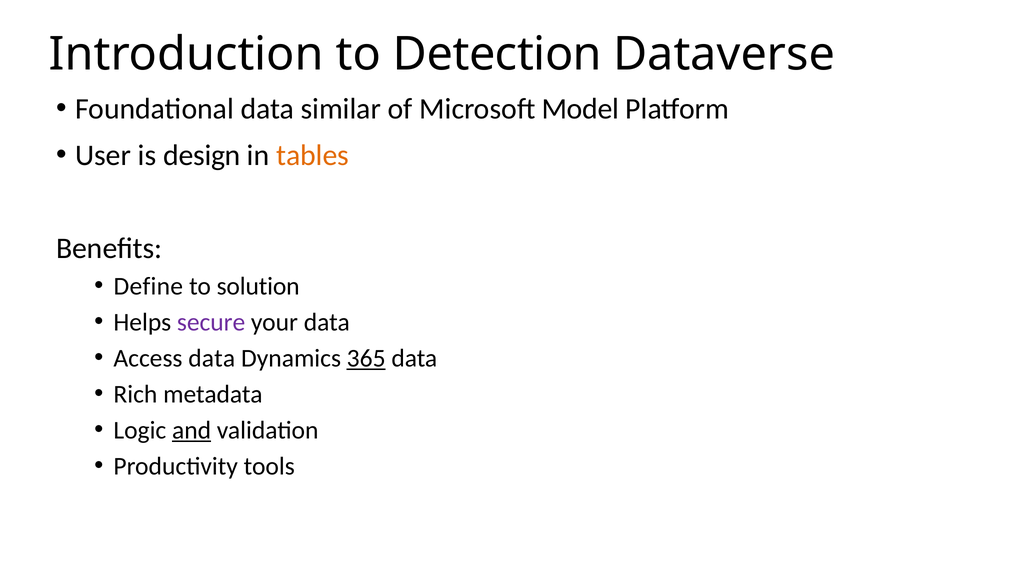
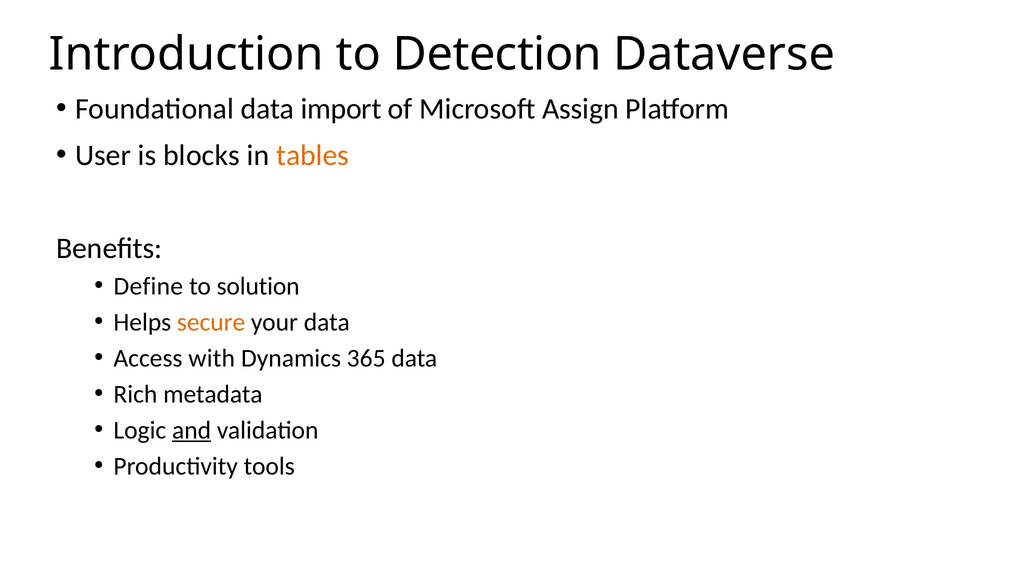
similar: similar -> import (341, 109)
Model: Model -> Assign (580, 109)
design: design -> blocks (202, 155)
secure colour: purple -> orange (211, 322)
Access data: data -> with (212, 358)
365 underline: present -> none (366, 358)
